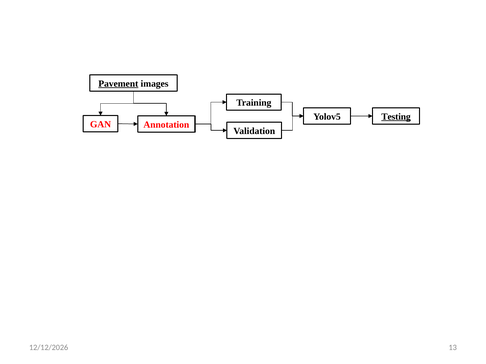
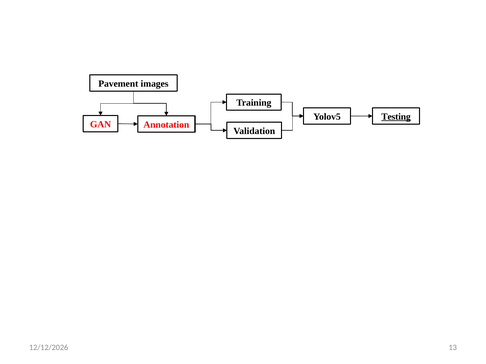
Pavement underline: present -> none (118, 84)
